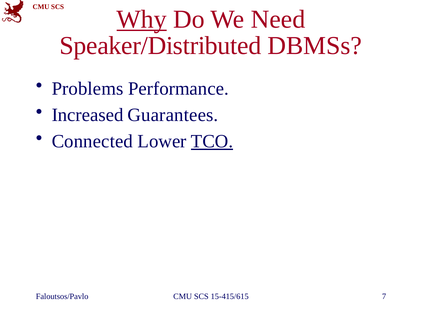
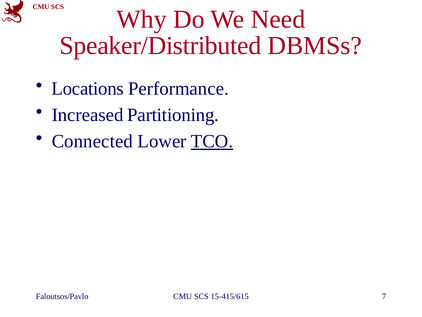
Why underline: present -> none (142, 19)
Problems: Problems -> Locations (88, 89)
Guarantees: Guarantees -> Partitioning (173, 115)
